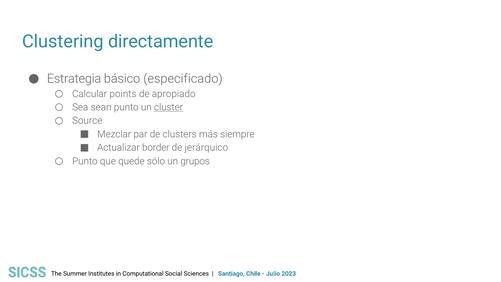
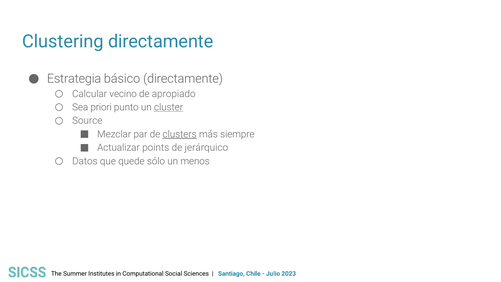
básico especificado: especificado -> directamente (183, 79)
points: points -> vecino (123, 94)
sean: sean -> priori (101, 107)
clusters underline: none -> present (180, 134)
border: border -> points (156, 148)
Punto: Punto -> Datos (85, 161)
grupos: grupos -> menos (195, 161)
